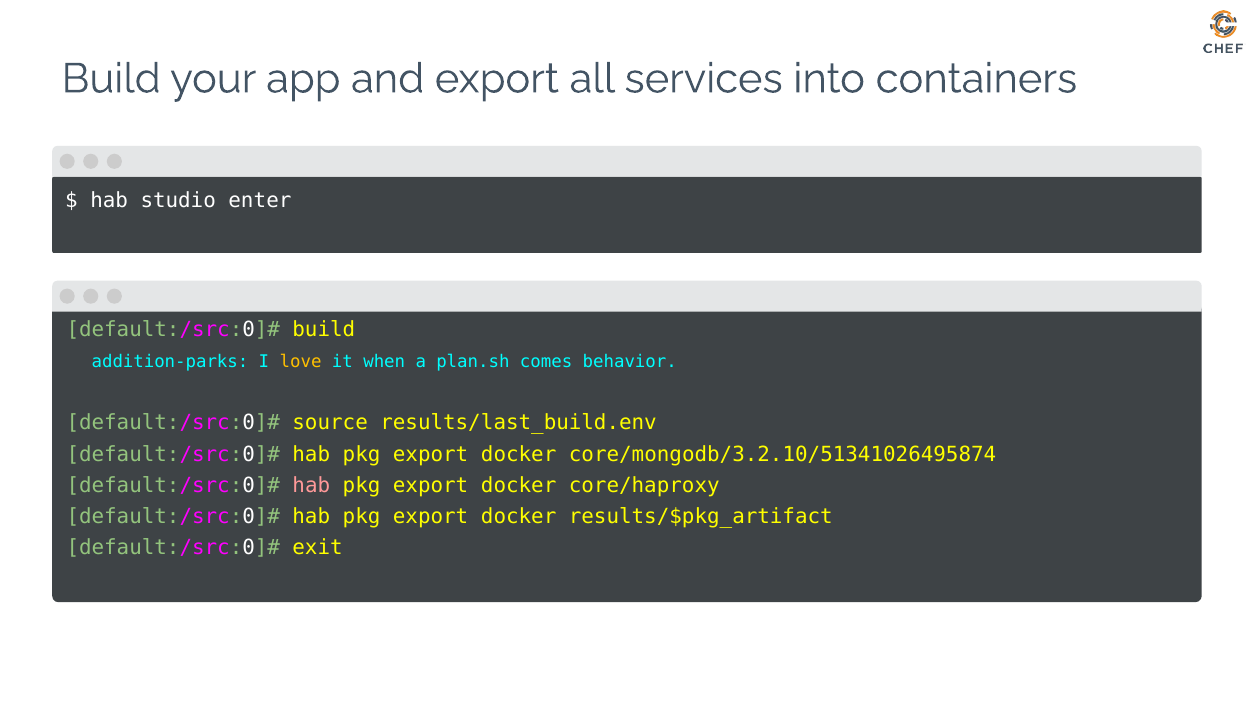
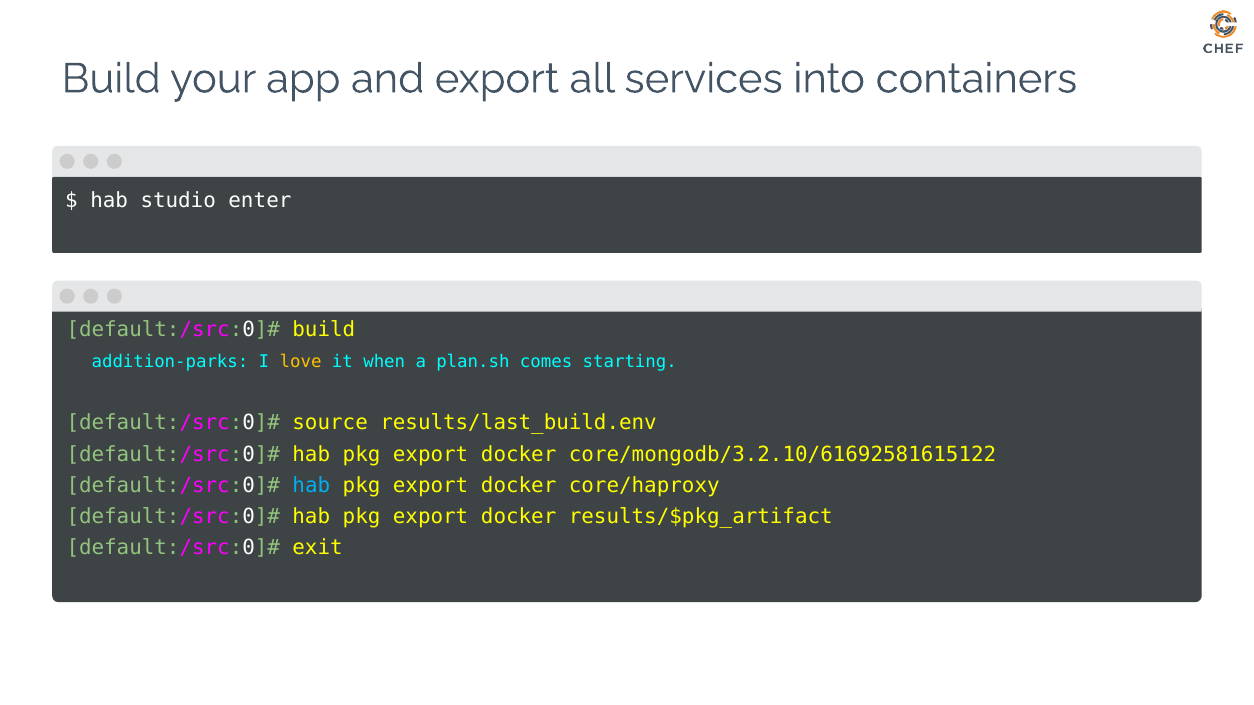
behavior: behavior -> starting (630, 362)
core/mongodb/3.2.10/51341026495874: core/mongodb/3.2.10/51341026495874 -> core/mongodb/3.2.10/61692581615122 (783, 454)
hab colour: pink -> light blue (311, 486)
